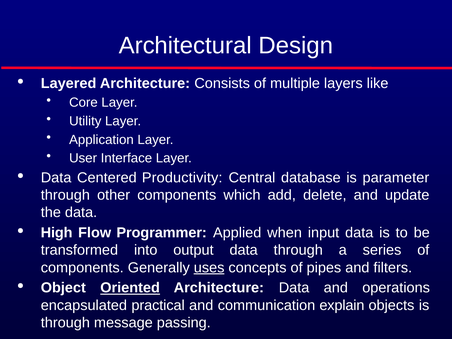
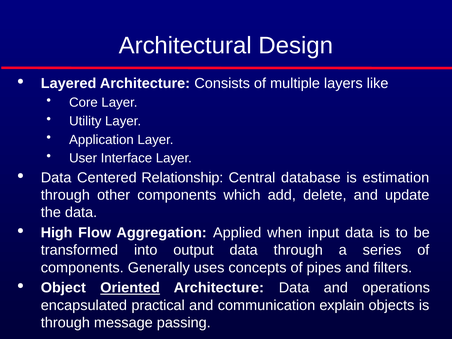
Productivity: Productivity -> Relationship (182, 178)
parameter: parameter -> estimation (396, 178)
Programmer: Programmer -> Aggregation (162, 233)
uses underline: present -> none (209, 268)
